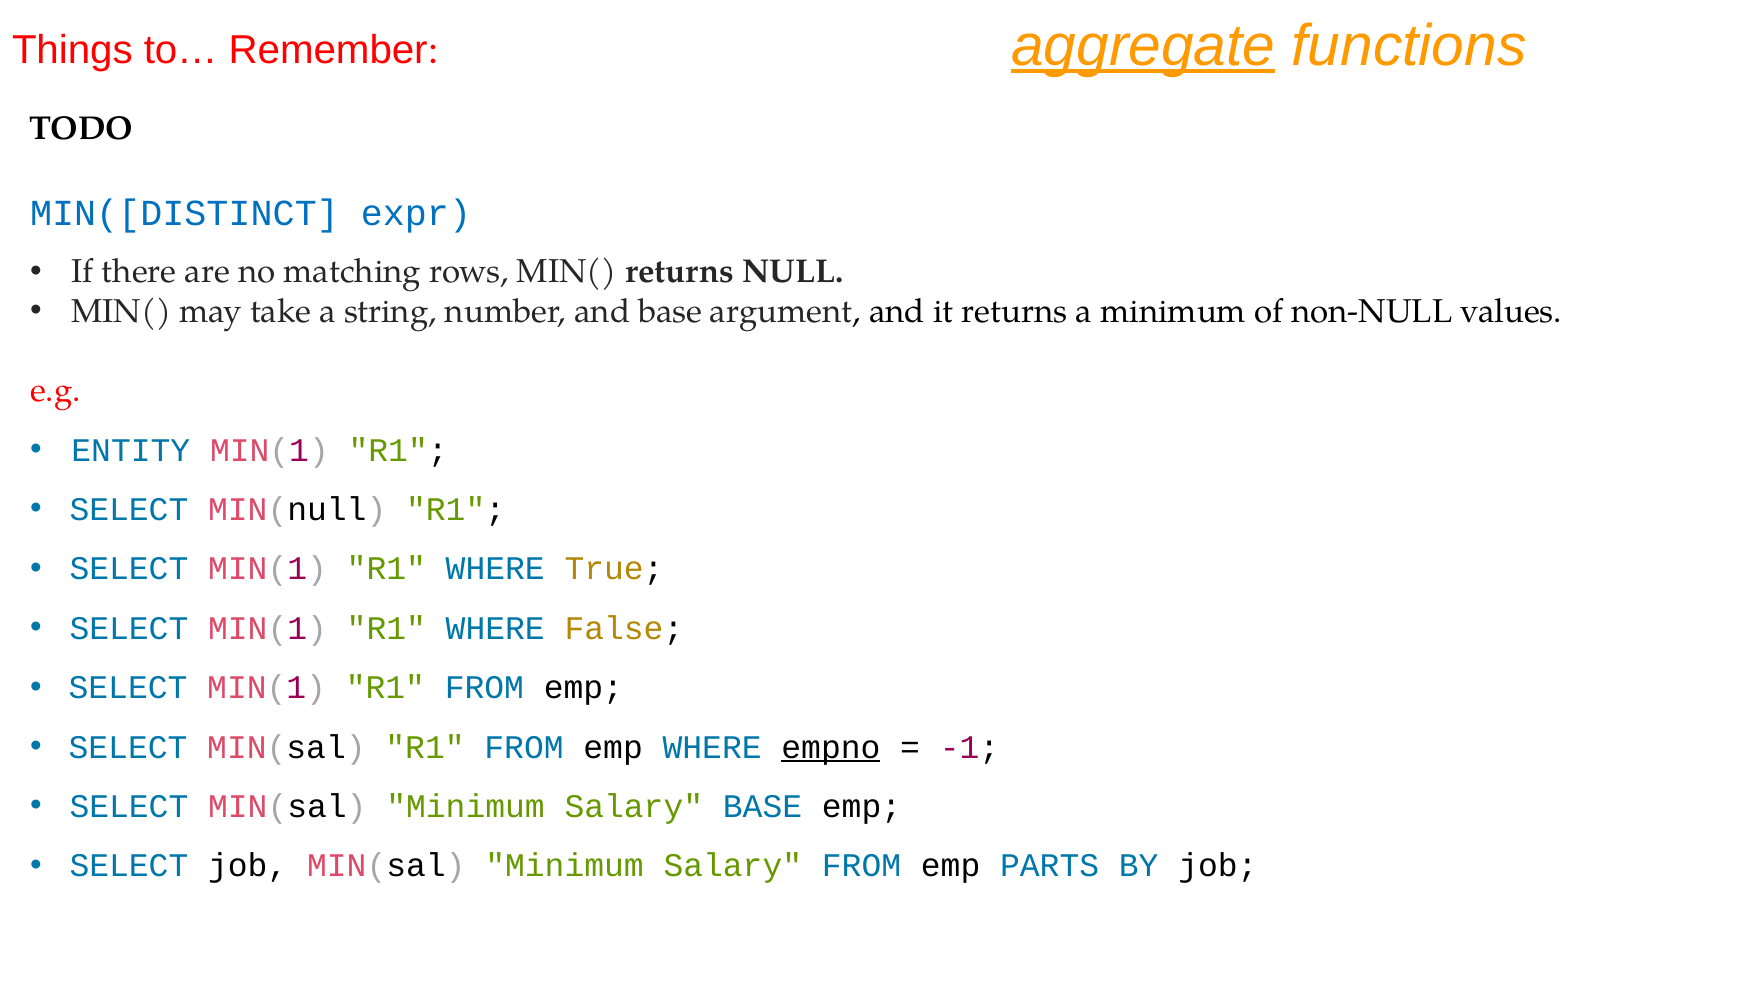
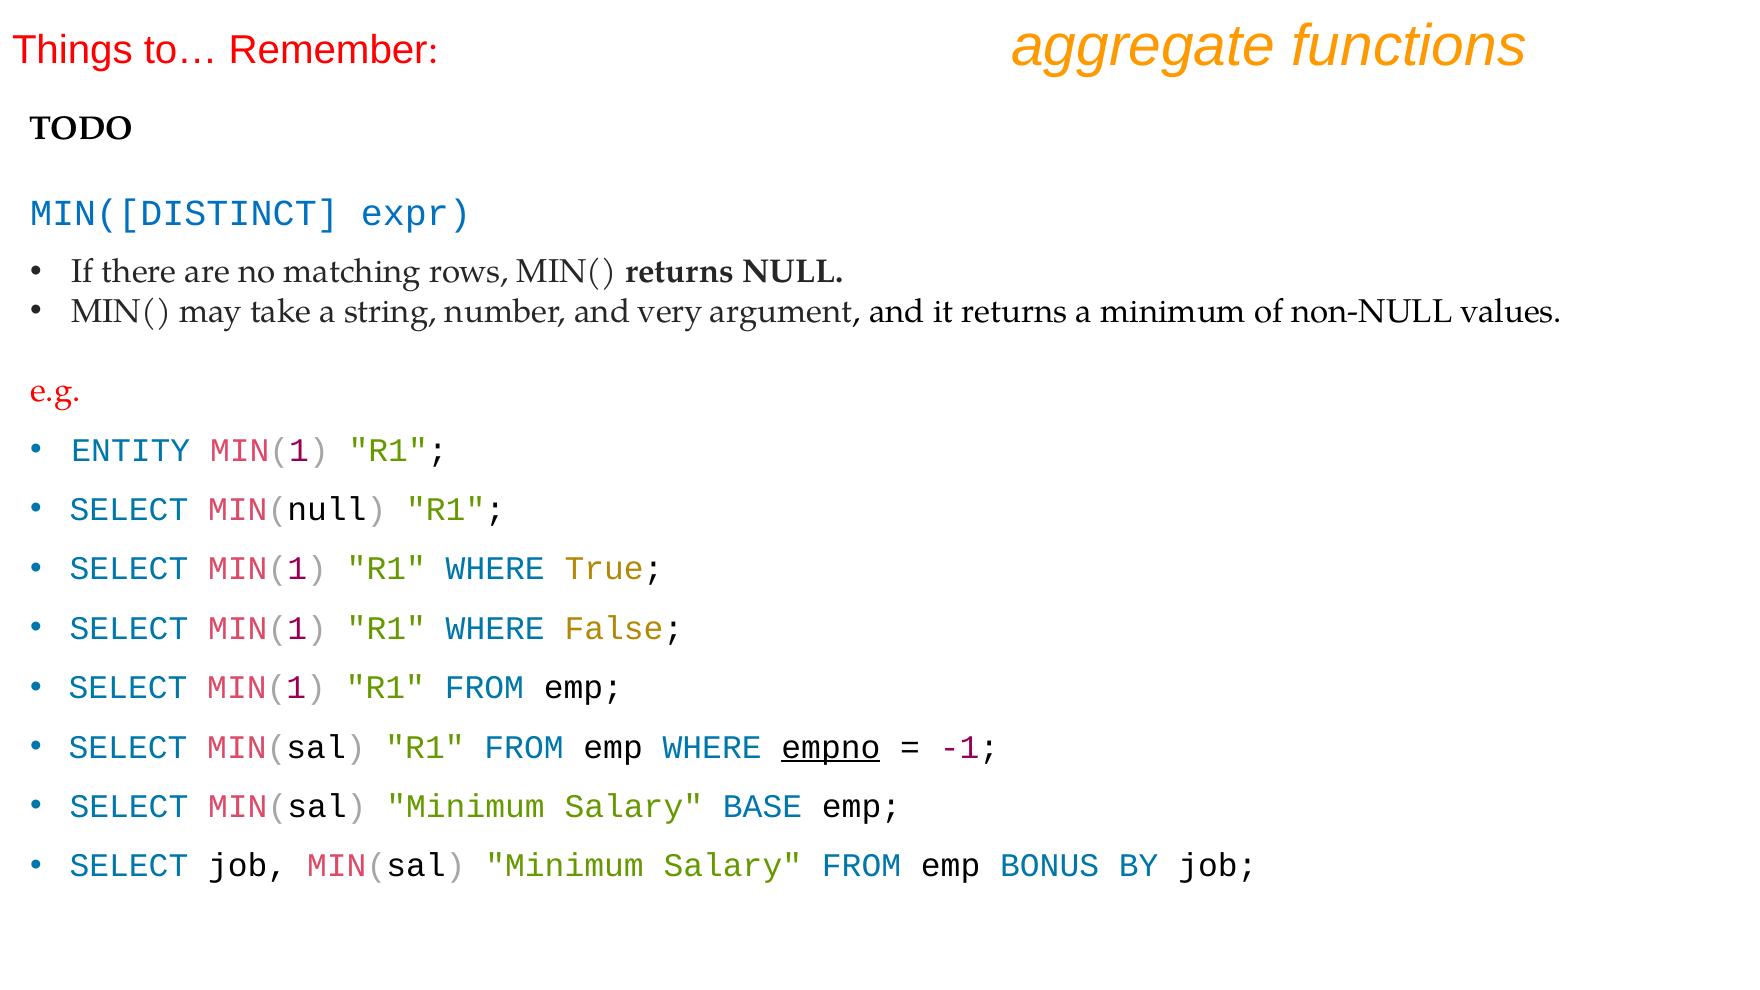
aggregate underline: present -> none (1143, 46)
and base: base -> very (670, 312)
PARTS: PARTS -> BONUS (1050, 866)
